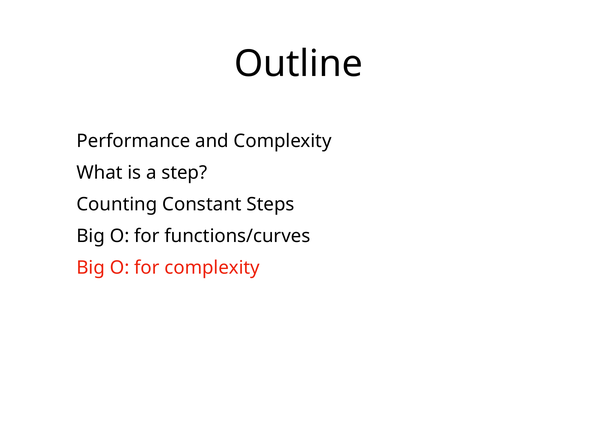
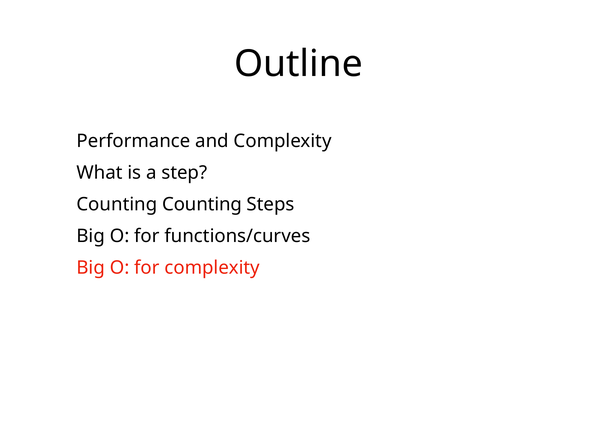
Counting Constant: Constant -> Counting (202, 205)
